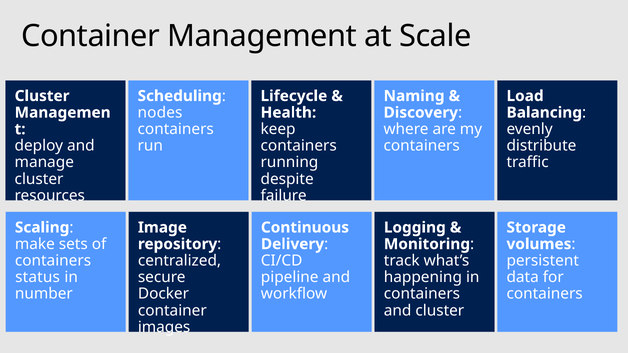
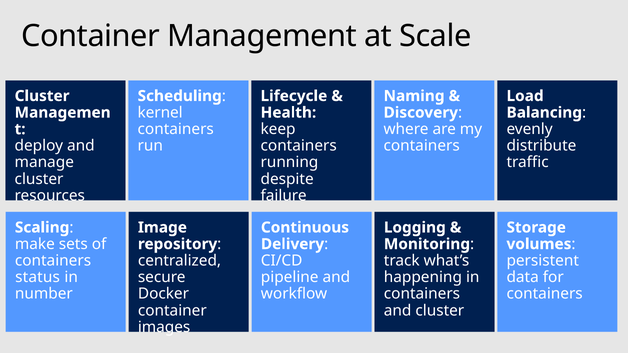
nodes: nodes -> kernel (160, 113)
